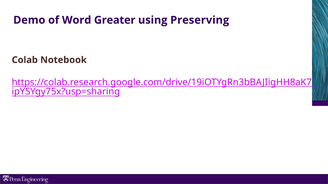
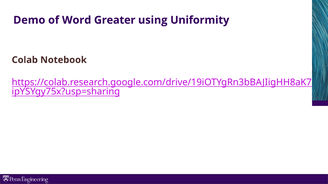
Preserving: Preserving -> Uniformity (200, 20)
